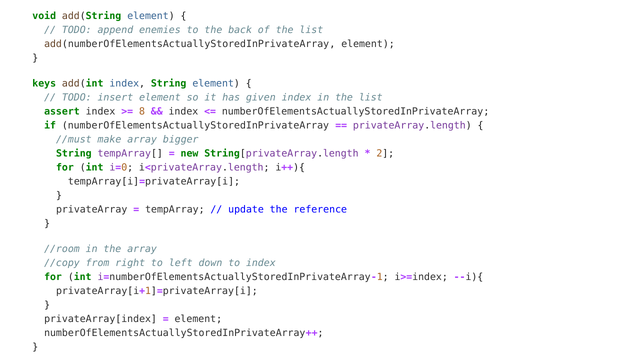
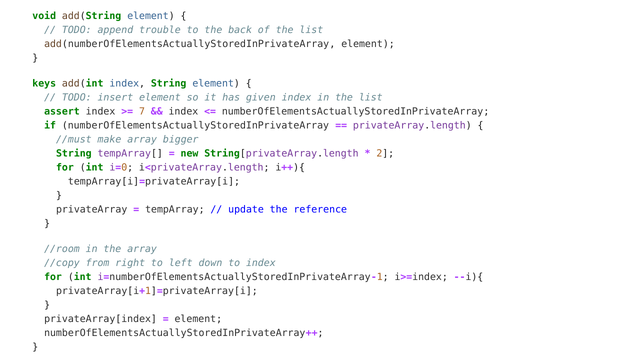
enemies: enemies -> trouble (160, 30)
8: 8 -> 7 (142, 112)
